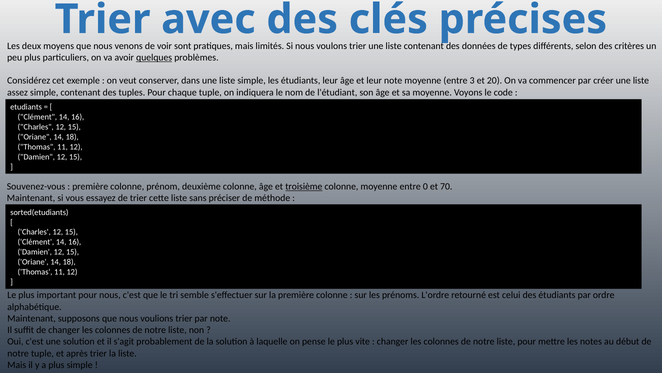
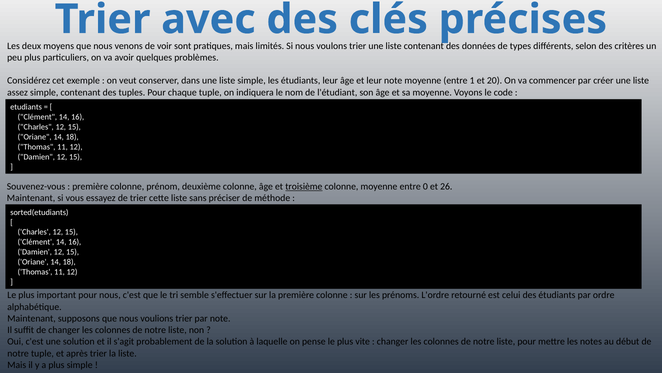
quelques underline: present -> none (154, 57)
3: 3 -> 1 (472, 81)
70: 70 -> 26 (446, 186)
